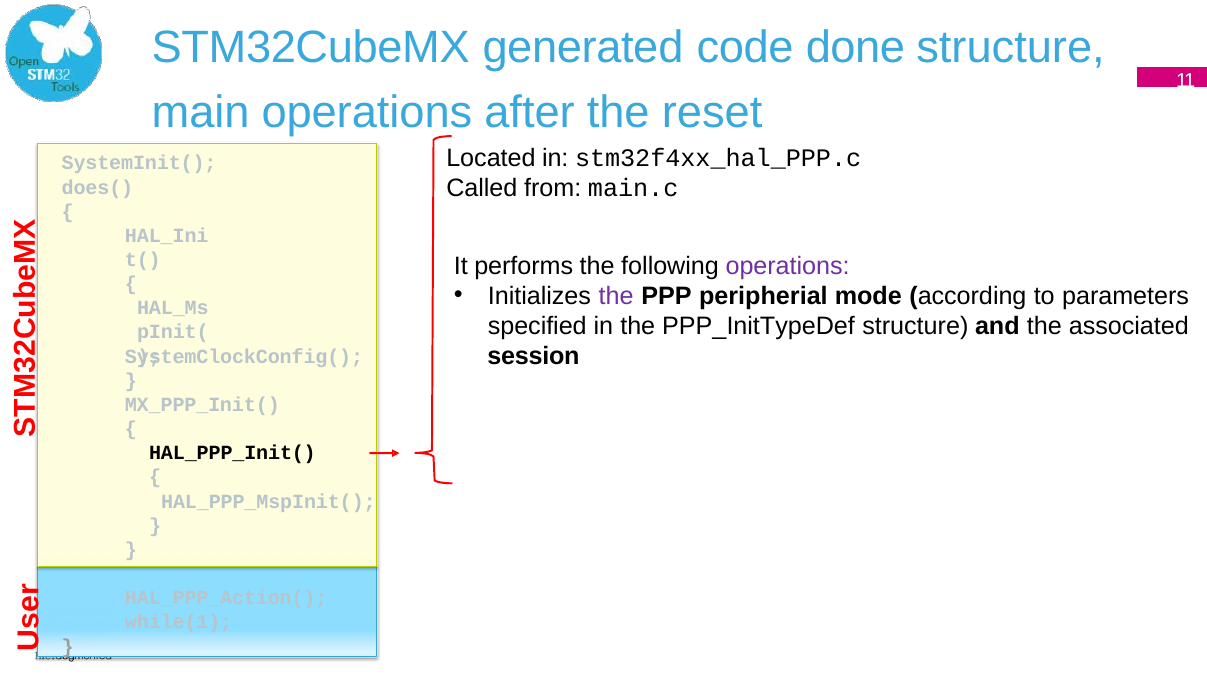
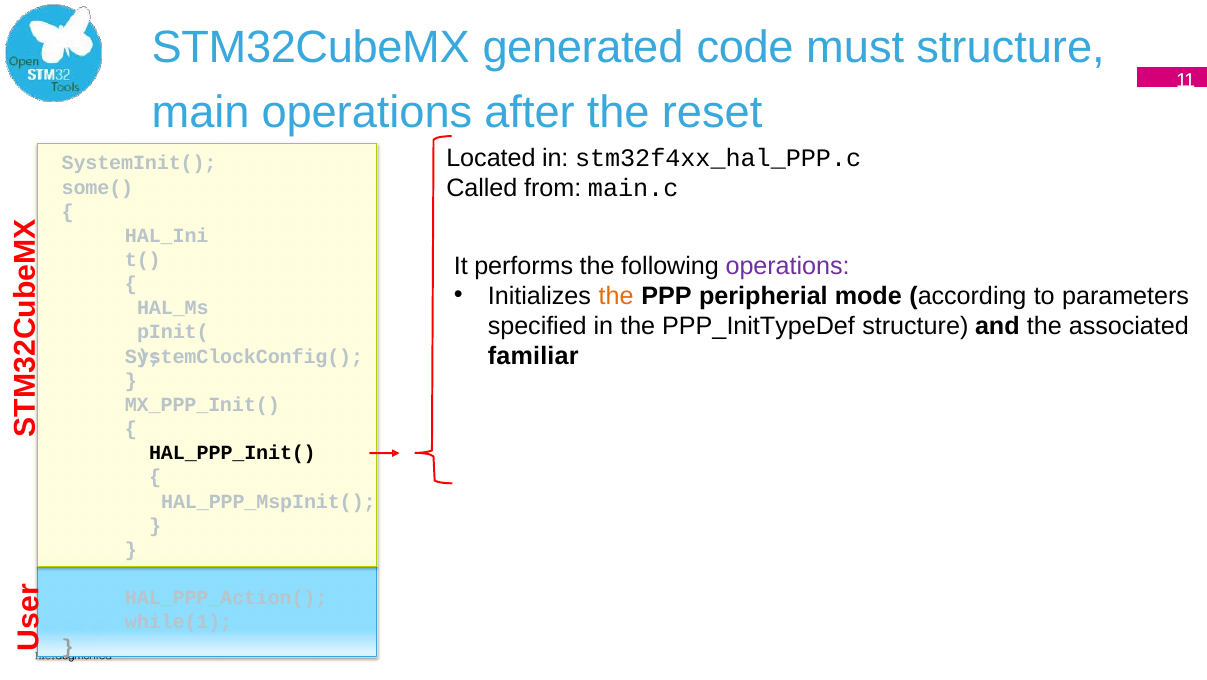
done: done -> must (855, 48)
does(: does( -> some( (97, 187)
the colour: purple -> orange (616, 296)
session: session -> familiar (533, 356)
